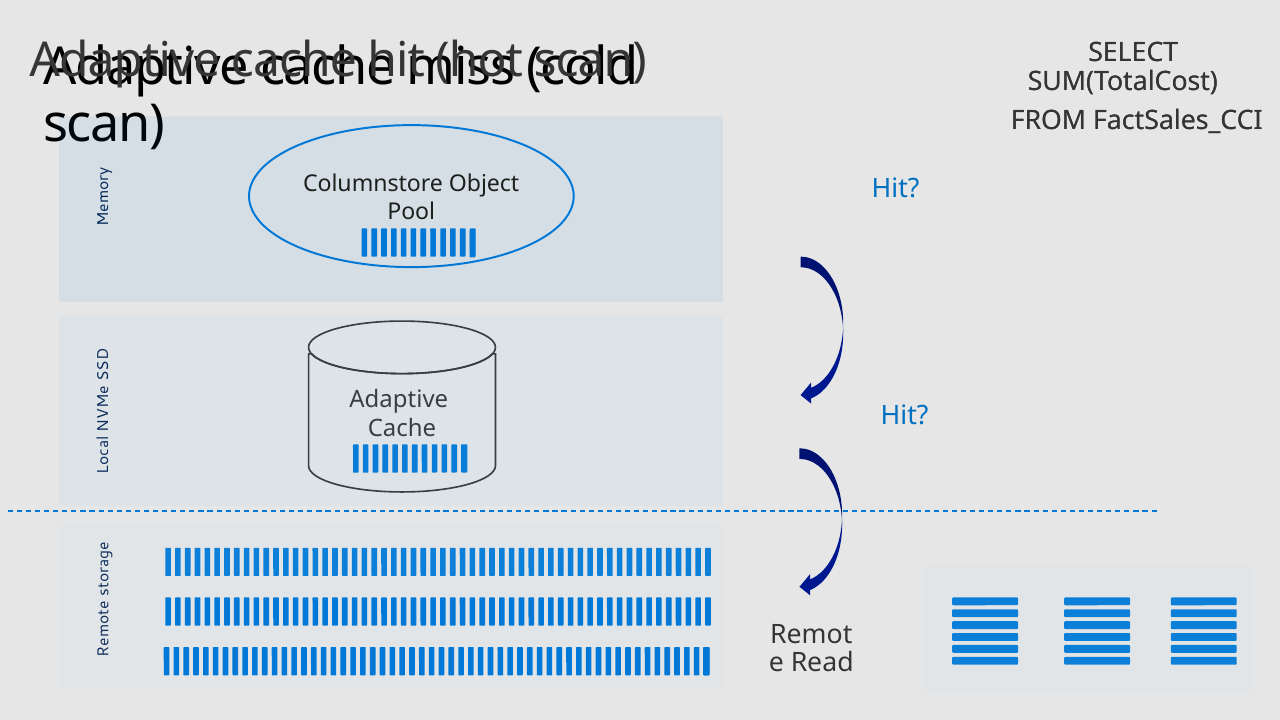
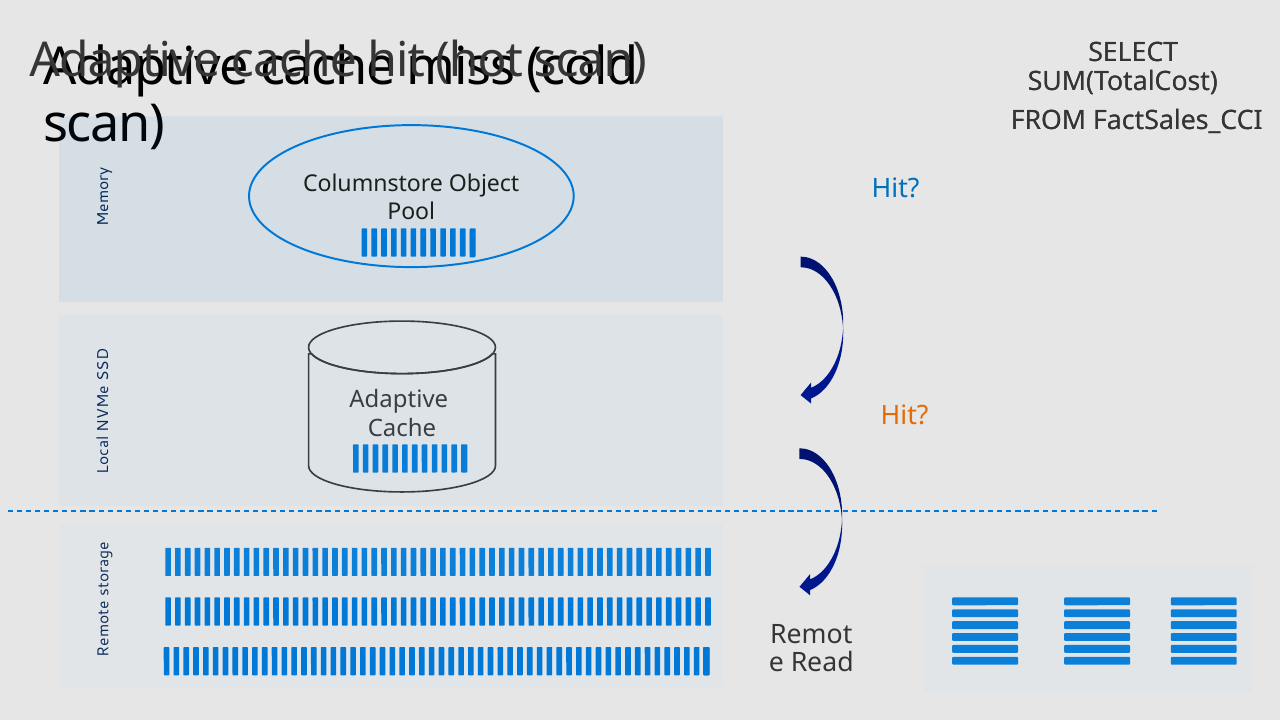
Hit colour: blue -> orange (905, 416)
